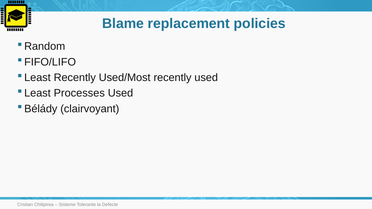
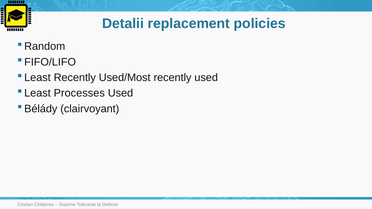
Blame: Blame -> Detalii (123, 24)
